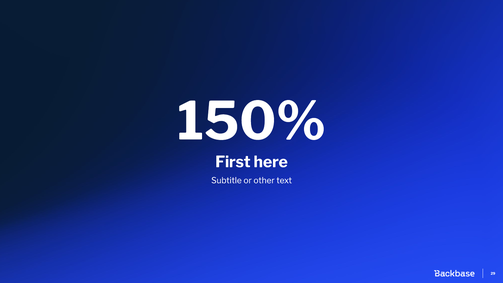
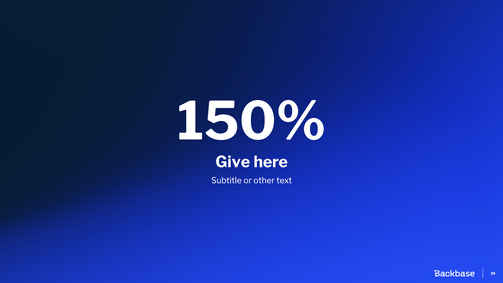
First: First -> Give (233, 162)
